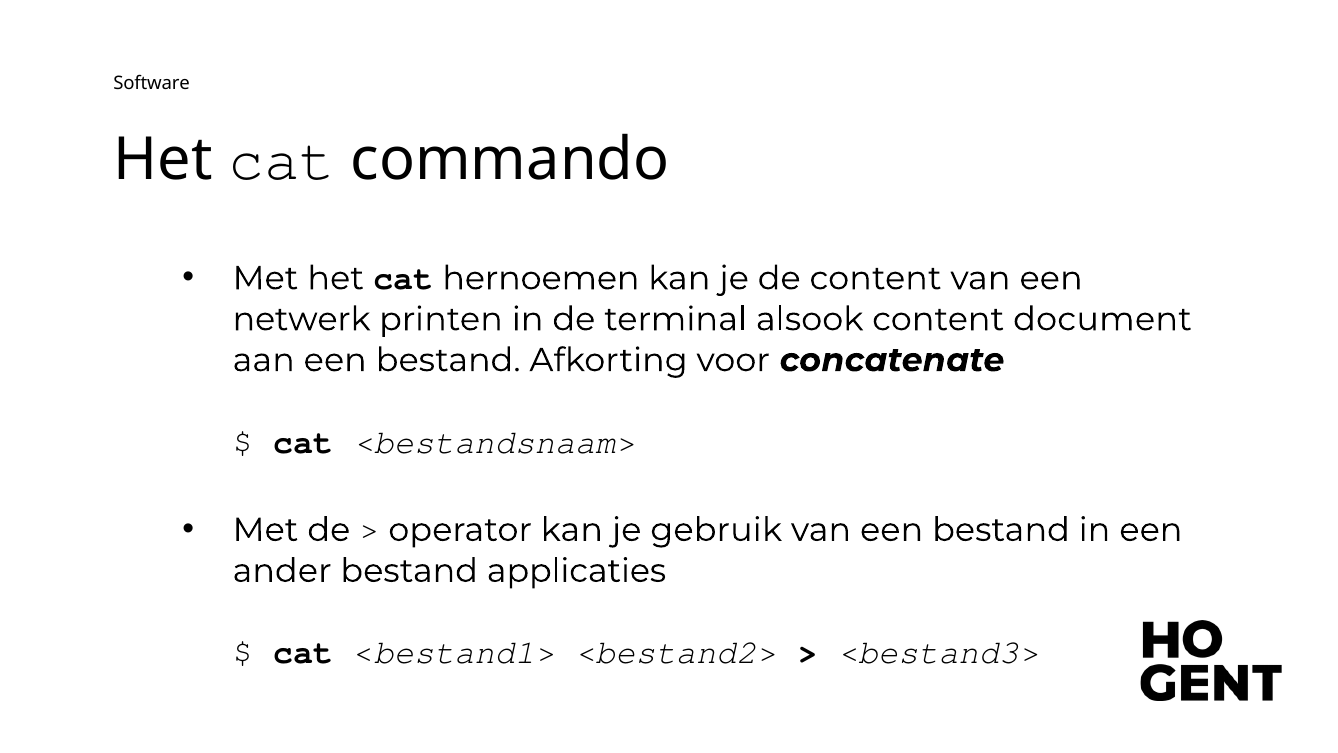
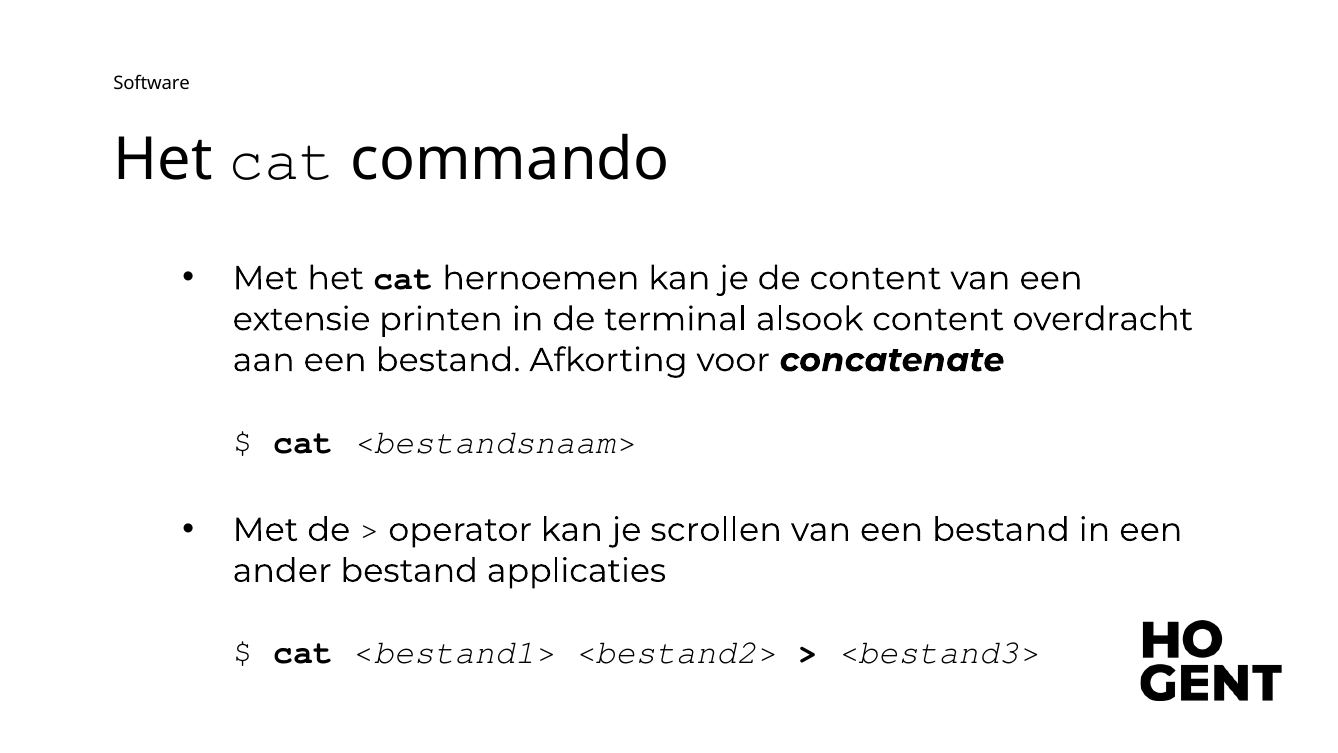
netwerk: netwerk -> extensie (302, 319)
document: document -> overdracht (1103, 319)
gebruik: gebruik -> scrollen (716, 530)
